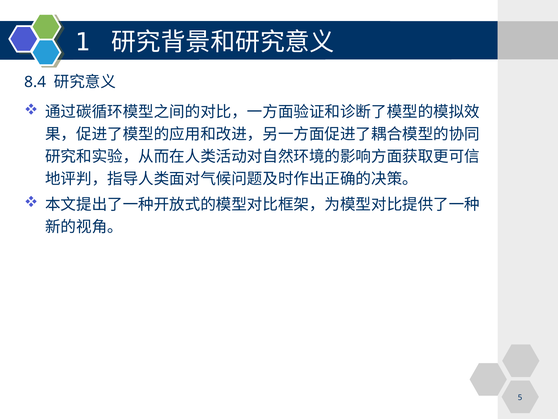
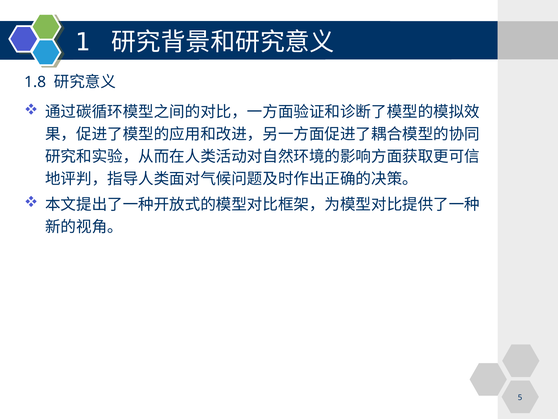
8.4: 8.4 -> 1.8 (35, 82)
